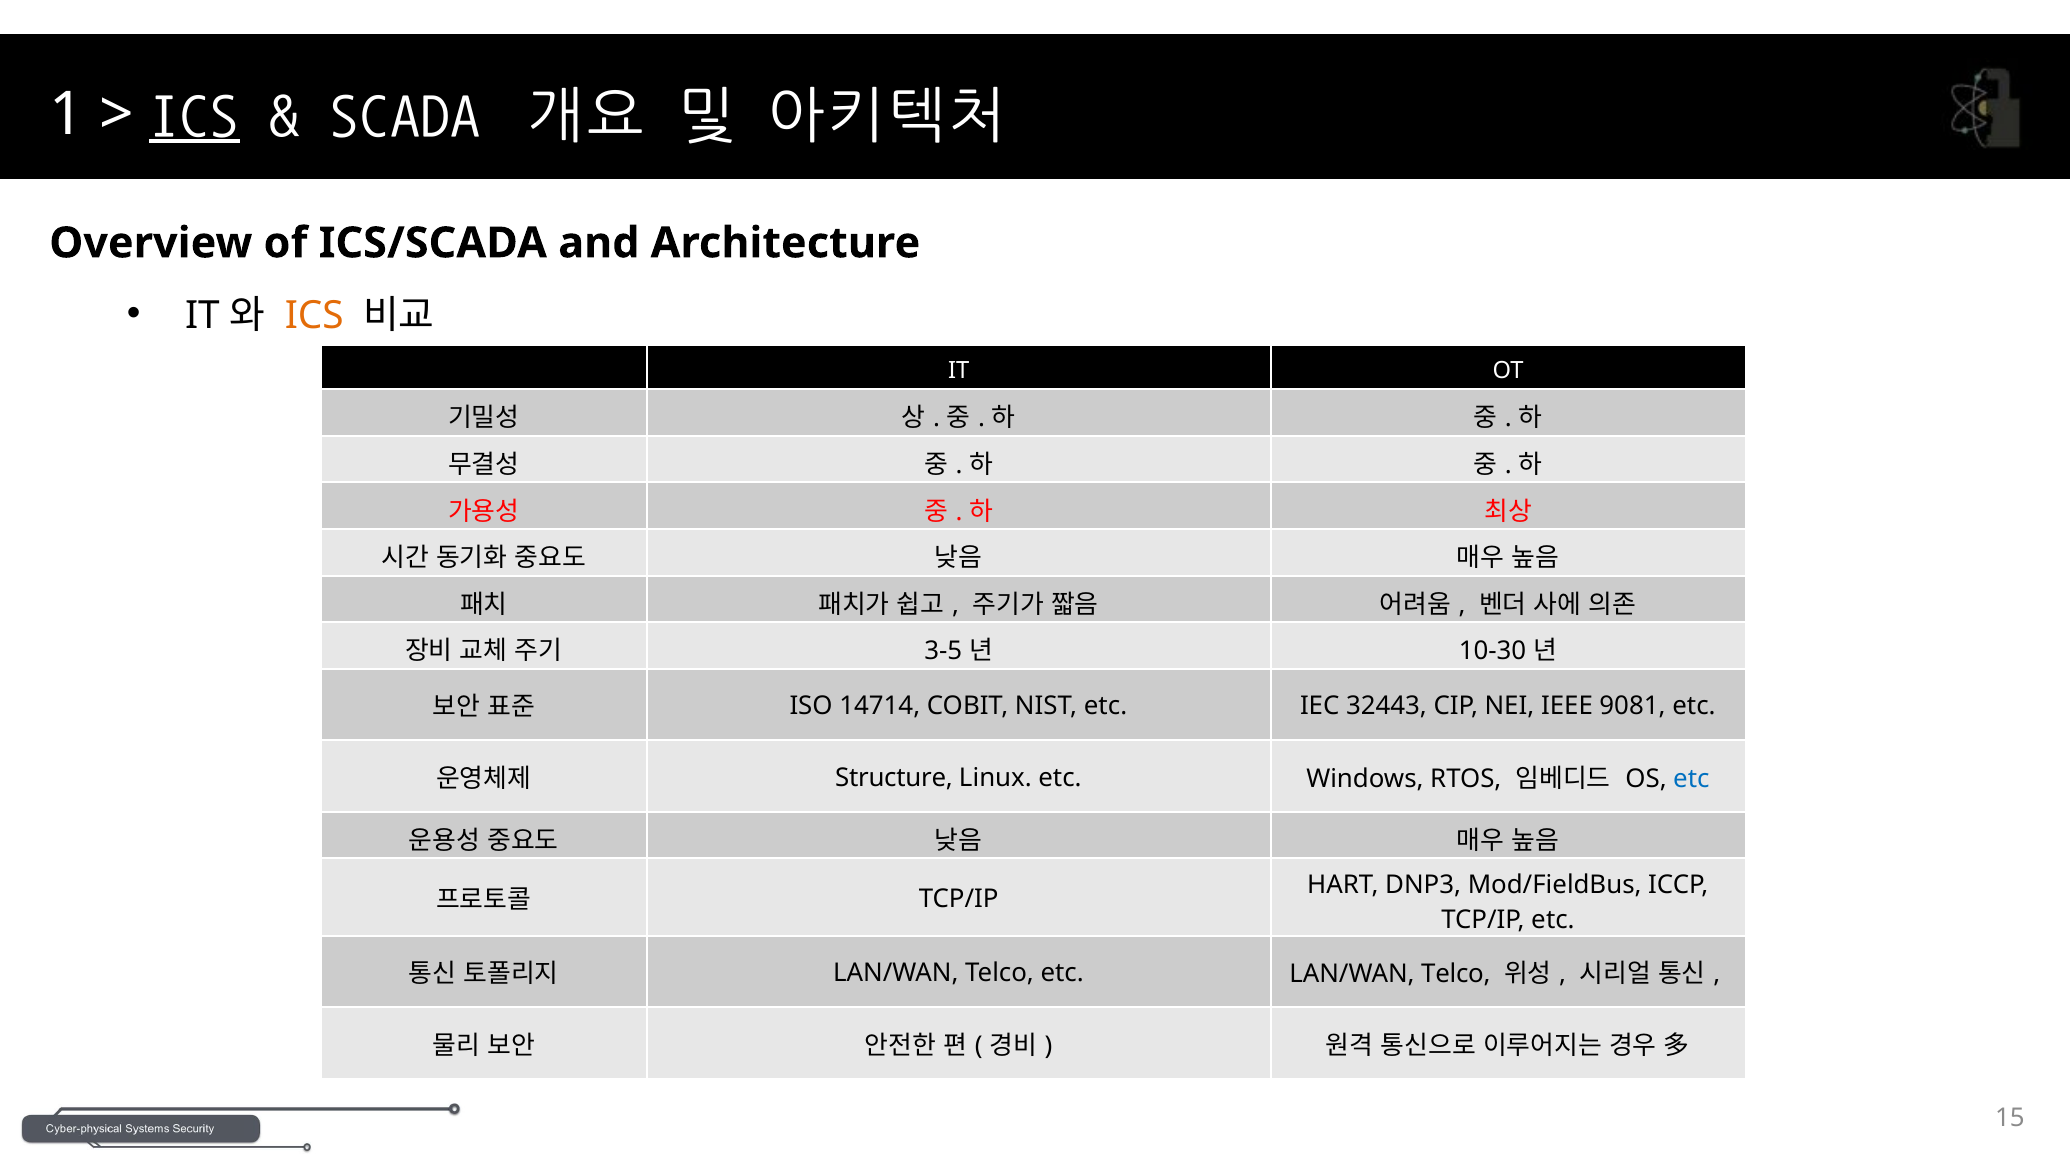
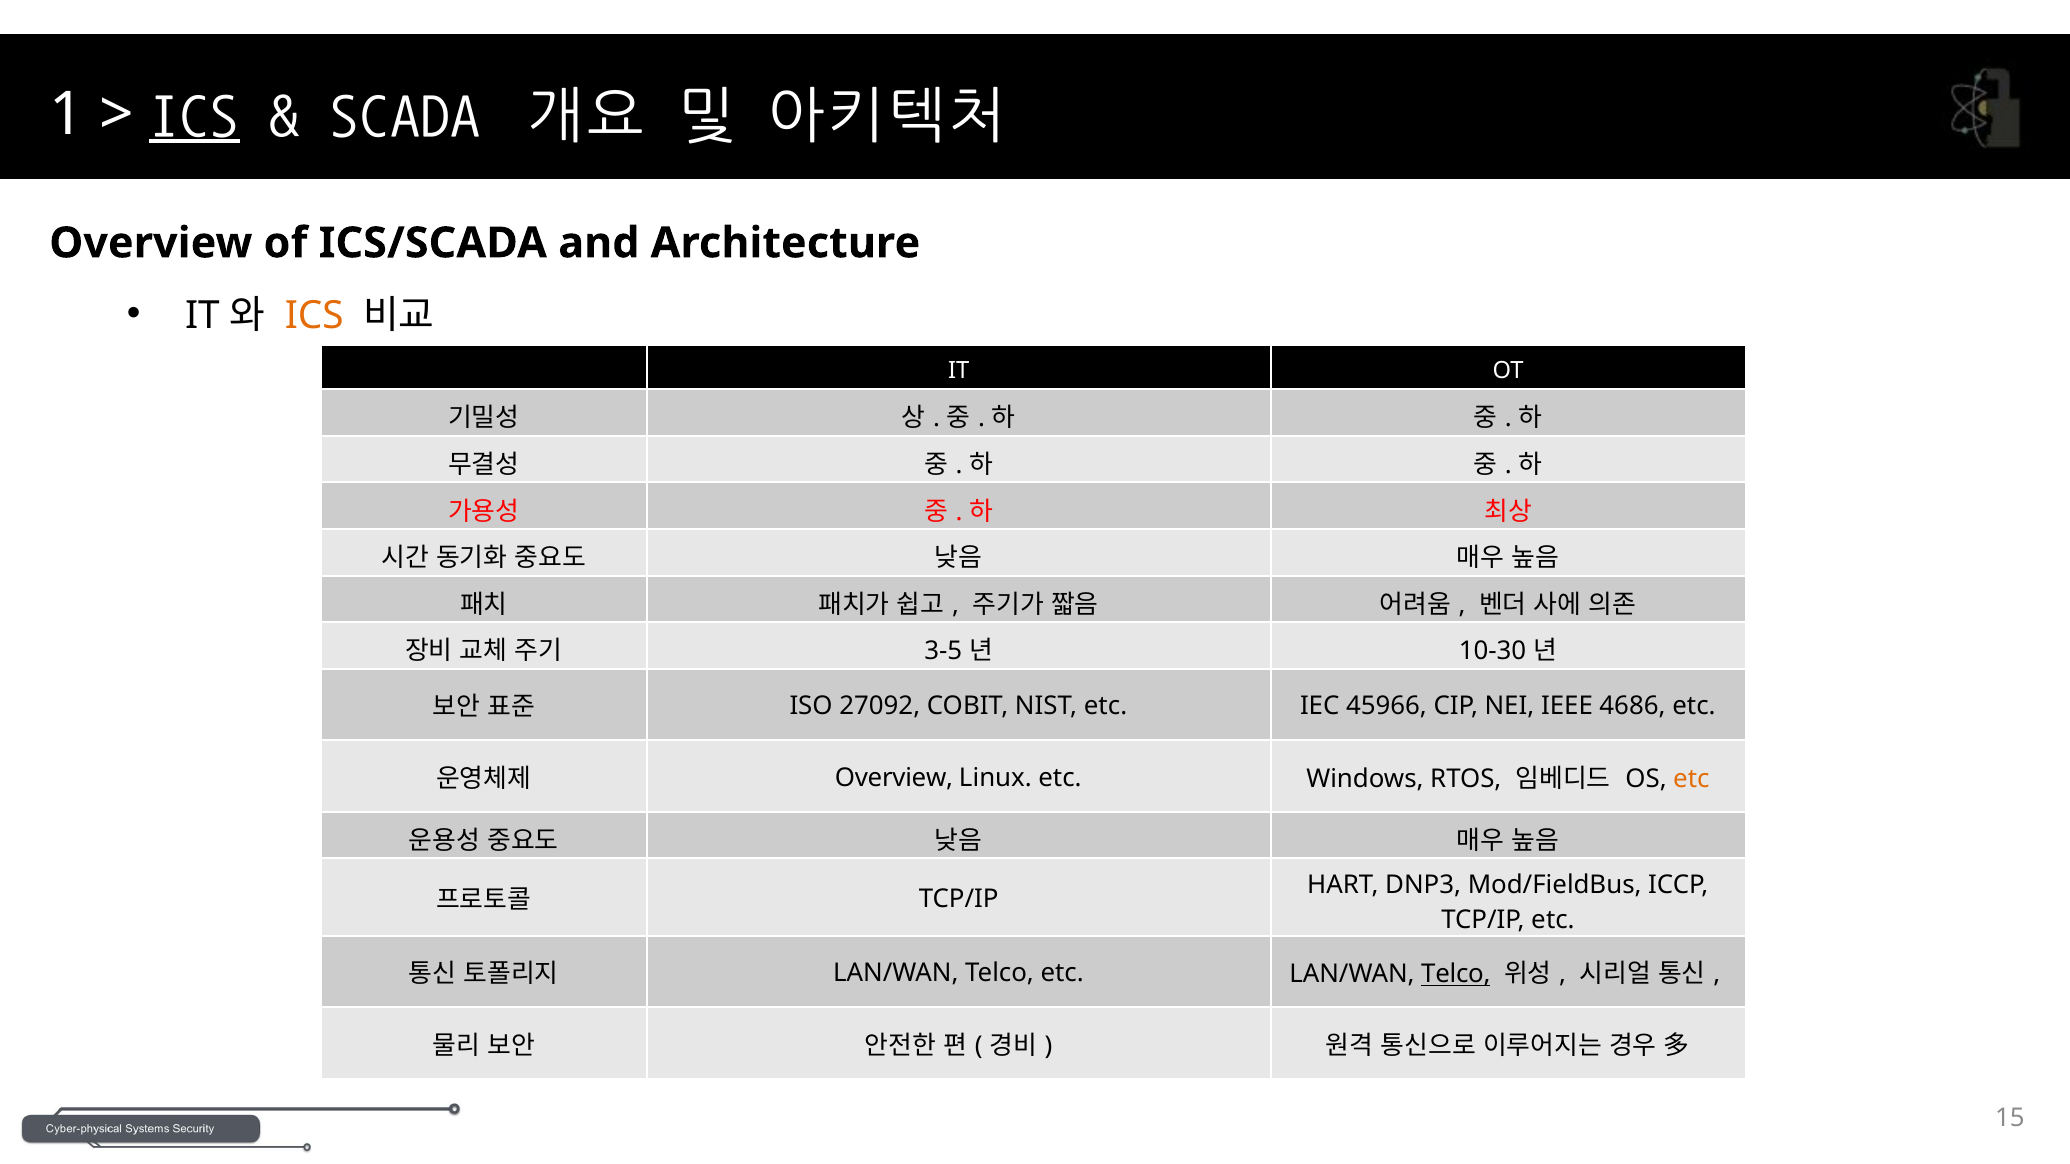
14714: 14714 -> 27092 (880, 706)
32443: 32443 -> 45966 (1386, 706)
9081: 9081 -> 4686 (1632, 706)
Structure: Structure -> Overview (894, 778)
etc colour: blue -> orange (1691, 779)
Telco underline: none -> present (1456, 975)
